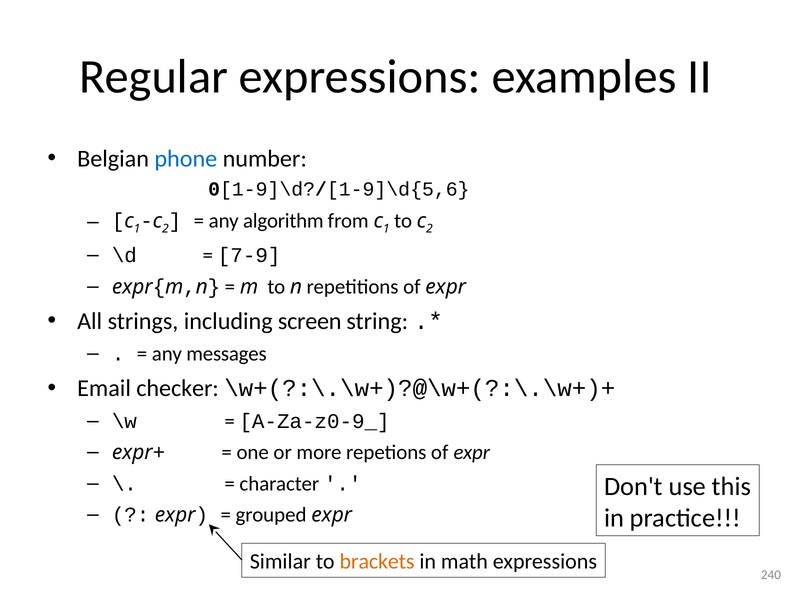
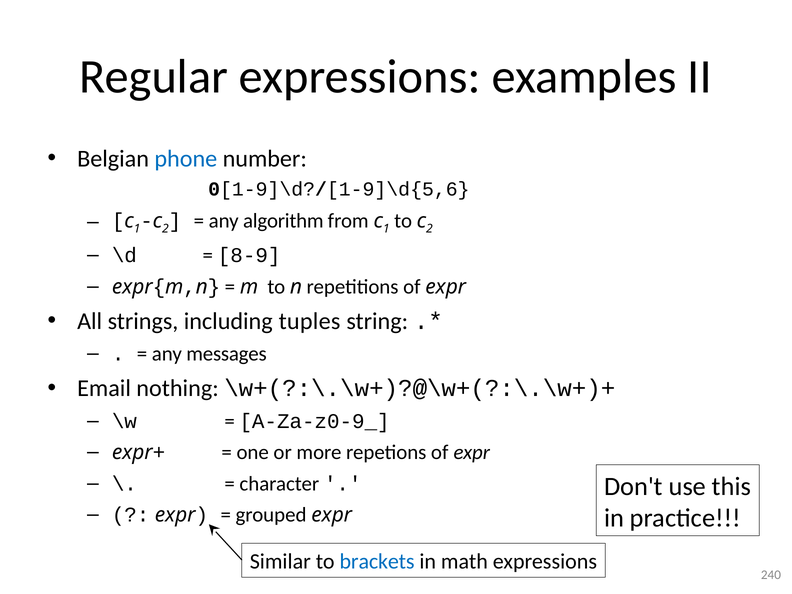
7-9: 7-9 -> 8-9 (249, 255)
screen: screen -> tuples (309, 321)
checker: checker -> nothing (178, 388)
brackets colour: orange -> blue (377, 562)
